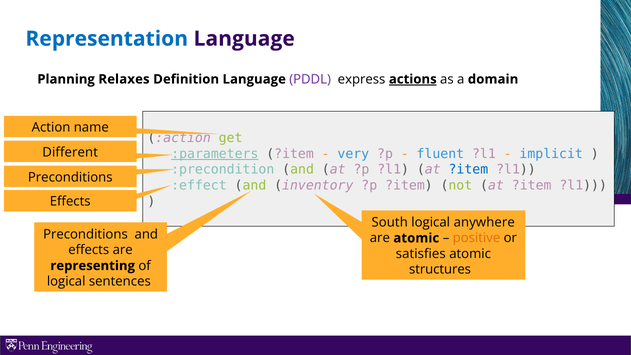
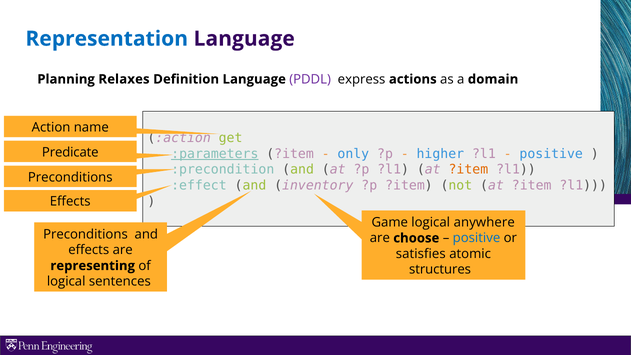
actions underline: present -> none (413, 79)
Different: Different -> Predicate (70, 152)
very: very -> only (353, 154)
fluent: fluent -> higher (440, 154)
implicit: implicit -> positive (551, 154)
?item colour: blue -> orange (468, 170)
South: South -> Game (390, 222)
are atomic: atomic -> choose (416, 238)
positive colour: orange -> blue (476, 238)
